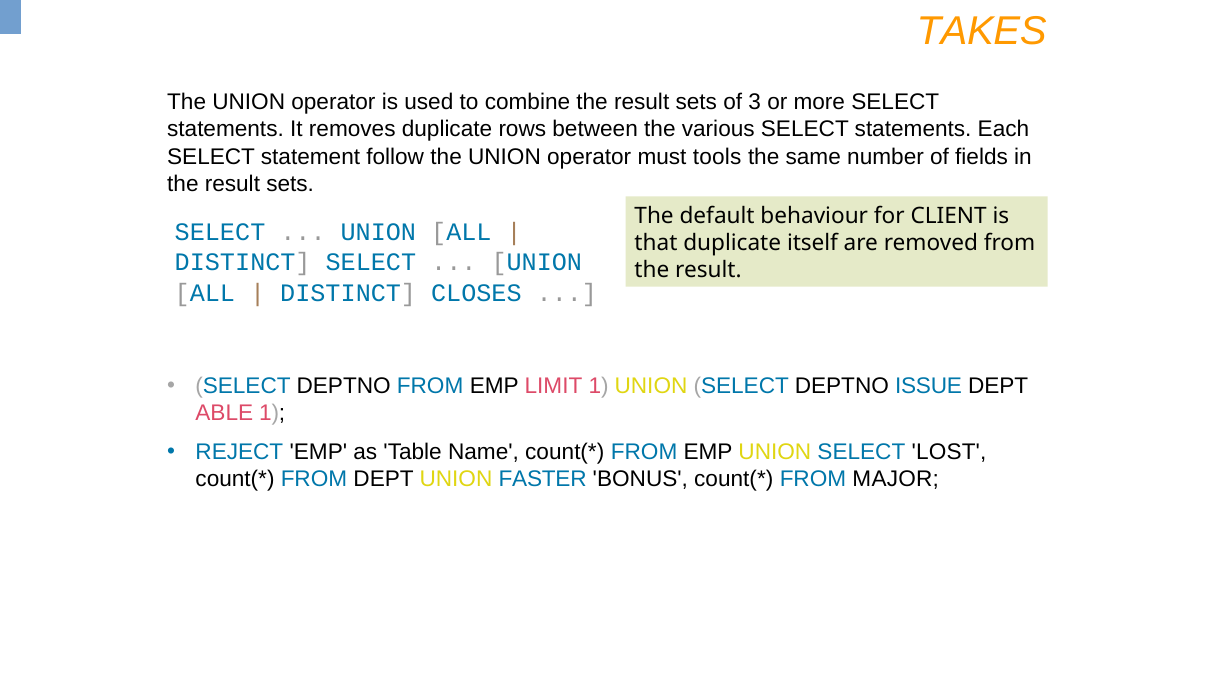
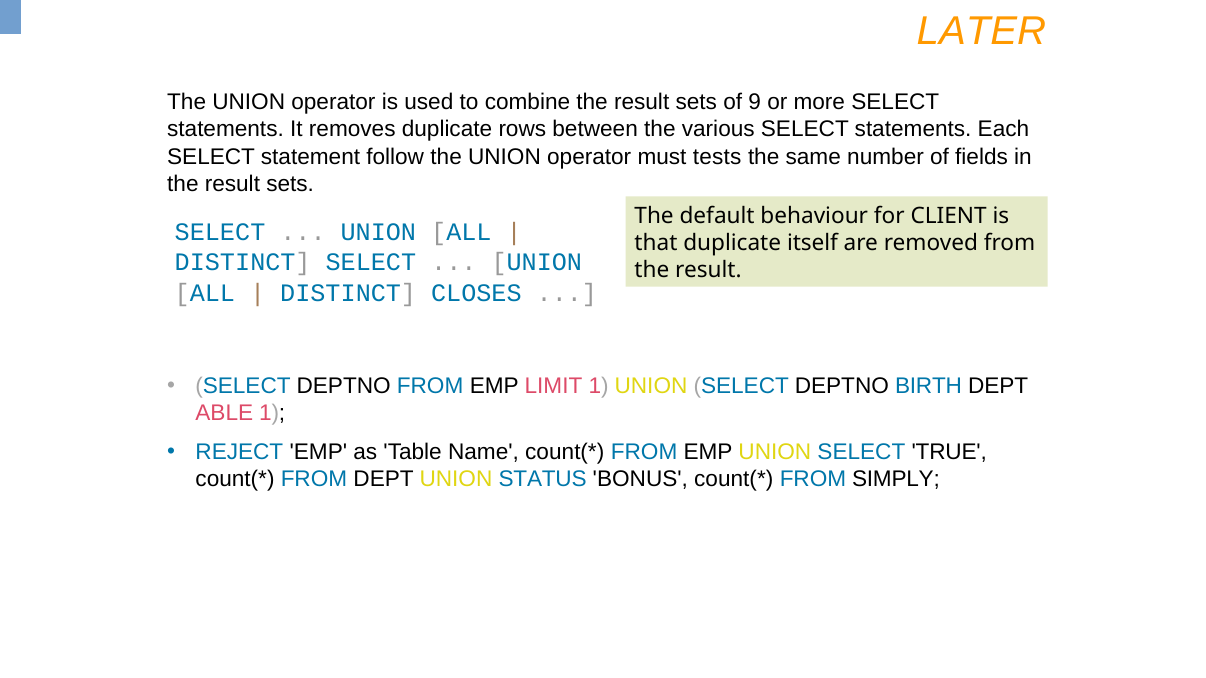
TAKES: TAKES -> LATER (981, 31)
3: 3 -> 9 (755, 102)
tools: tools -> tests (717, 157)
ISSUE: ISSUE -> BIRTH (929, 386)
LOST: LOST -> TRUE (949, 452)
FASTER: FASTER -> STATUS (543, 480)
MAJOR: MAJOR -> SIMPLY (896, 480)
